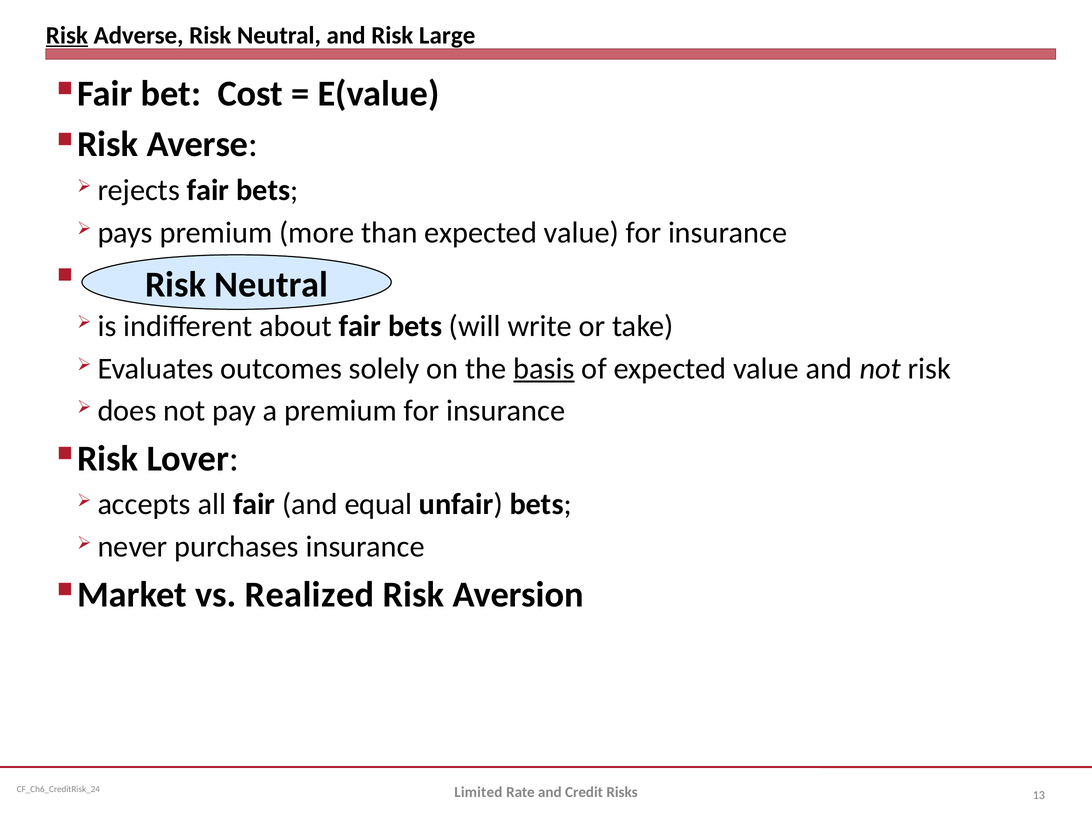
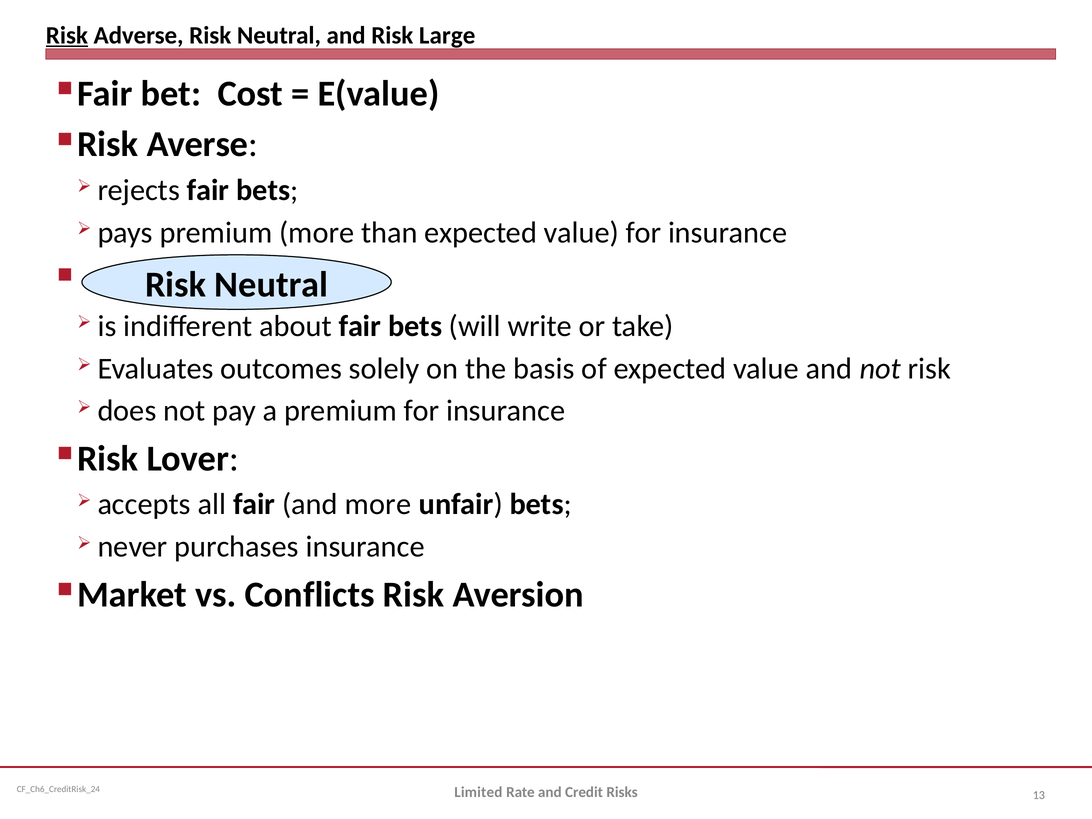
basis underline: present -> none (544, 368)
and equal: equal -> more (378, 504)
Realized: Realized -> Conflicts (310, 595)
